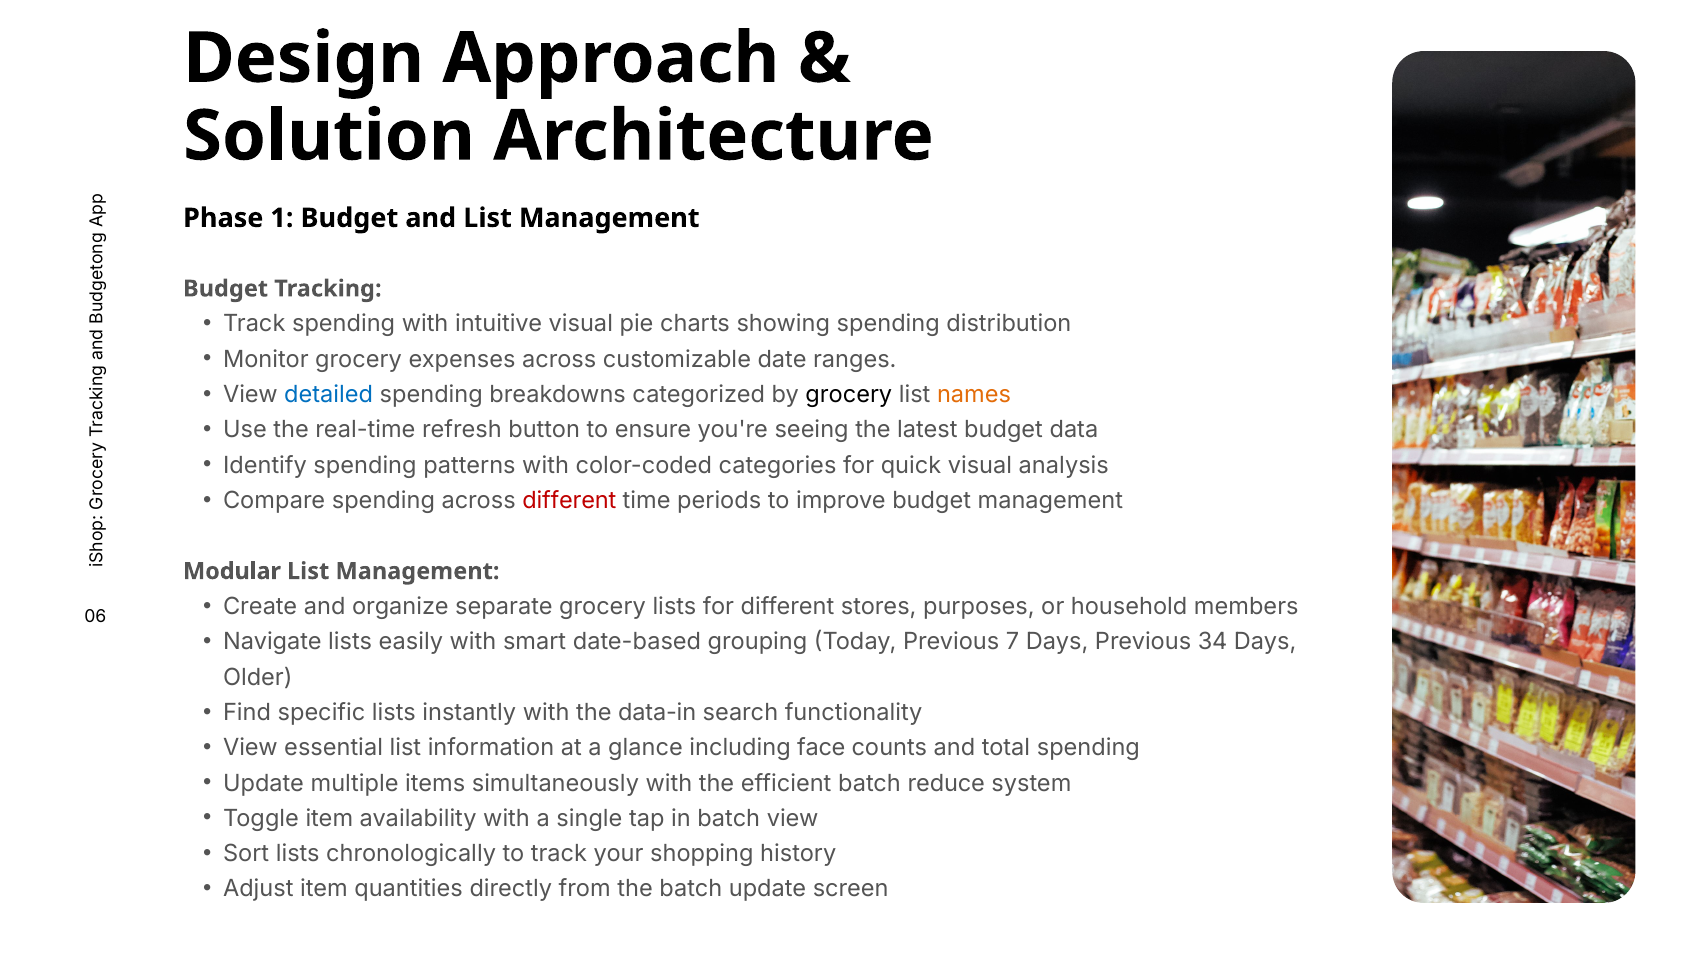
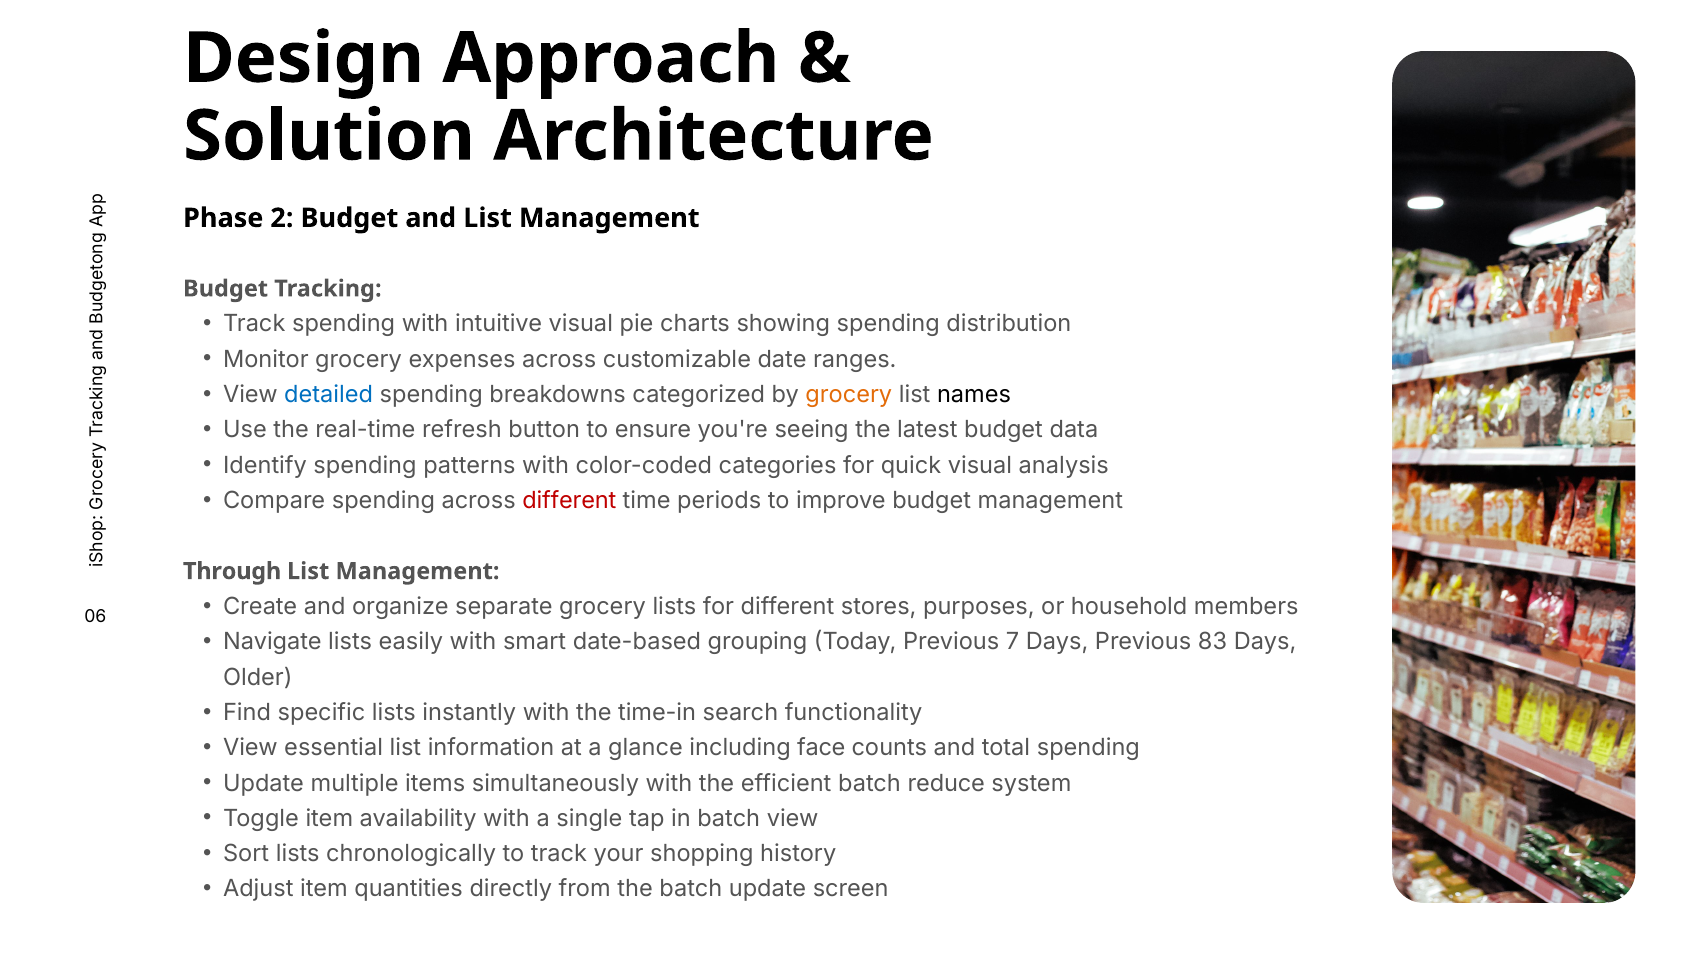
1: 1 -> 2 (282, 218)
grocery colour: black -> orange (849, 394)
names colour: orange -> black (974, 394)
Modular: Modular -> Through (232, 571)
34: 34 -> 83 (1212, 642)
data-in: data-in -> time-in (657, 712)
